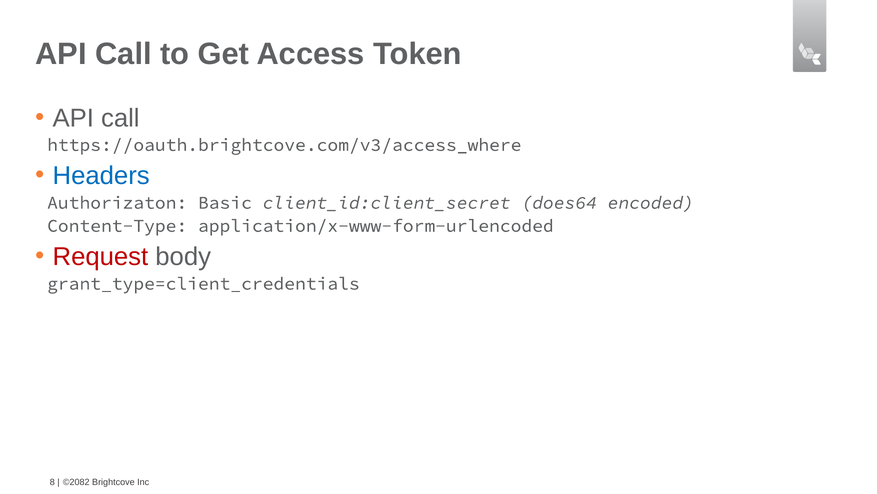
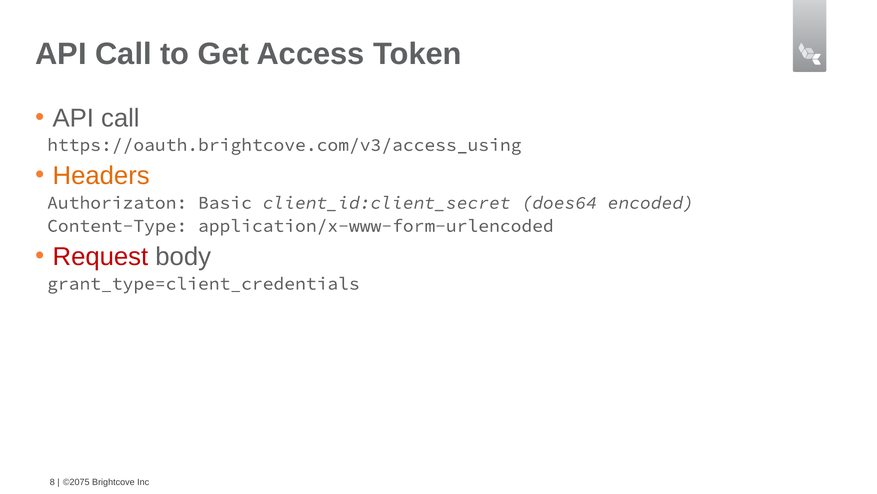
https://oauth.brightcove.com/v3/access_where: https://oauth.brightcove.com/v3/access_where -> https://oauth.brightcove.com/v3/access_using (284, 145)
Headers colour: blue -> orange (101, 176)
©2082: ©2082 -> ©2075 (76, 482)
